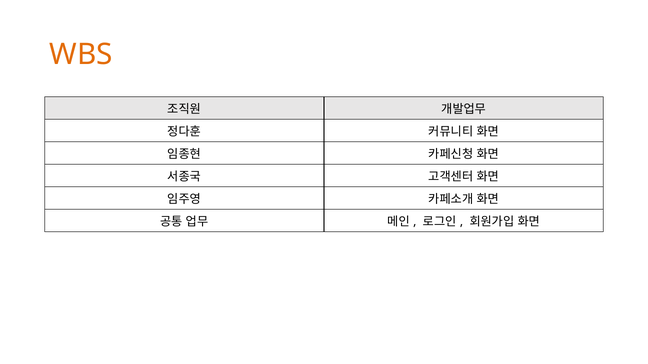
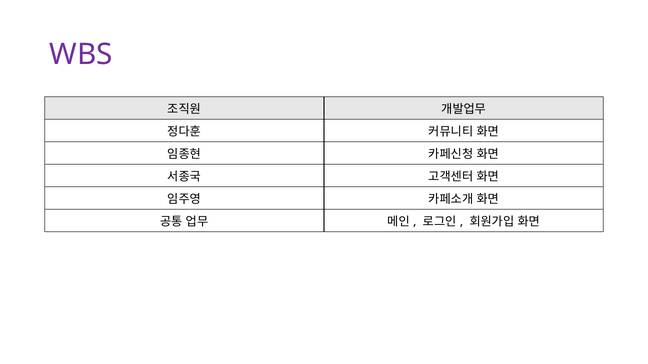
WBS colour: orange -> purple (81, 54)
